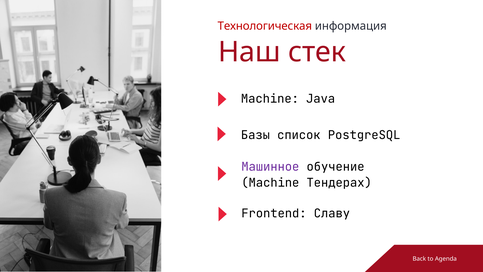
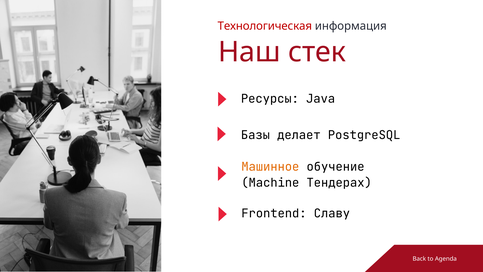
Machine: Machine -> Ресурсы (270, 99)
список: список -> делает (299, 135)
Машинное colour: purple -> orange (270, 167)
